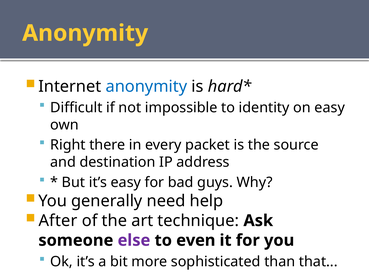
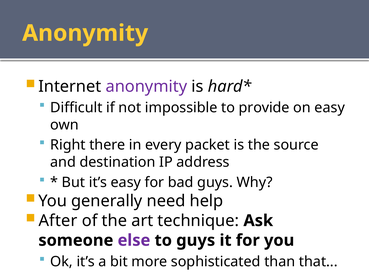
anonymity colour: blue -> purple (146, 86)
identity: identity -> provide (264, 108)
to even: even -> guys (196, 240)
